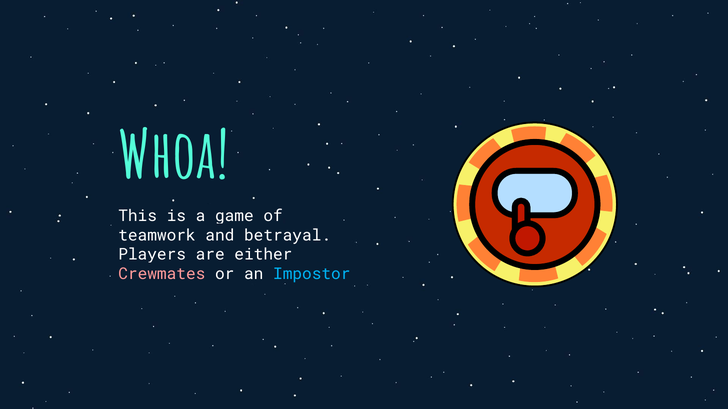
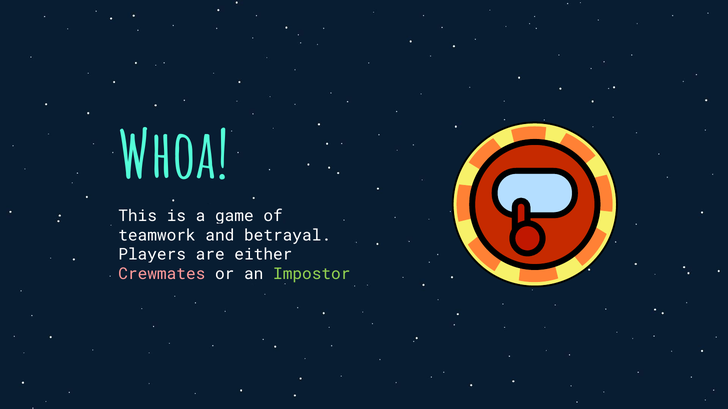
Impostor colour: light blue -> light green (312, 274)
